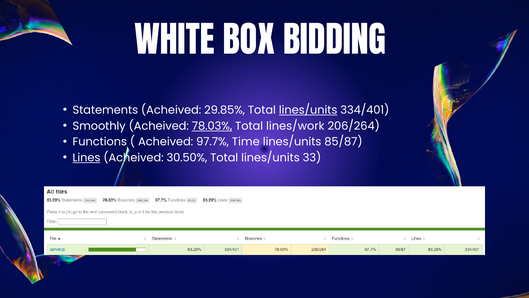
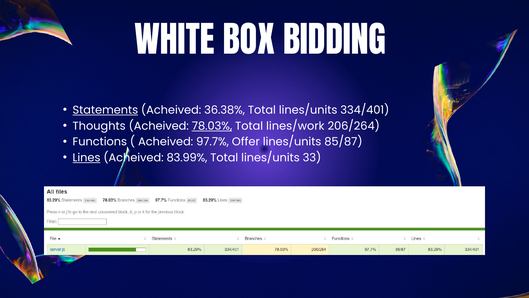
Statements underline: none -> present (105, 110)
29.85%: 29.85% -> 36.38% (225, 110)
lines/units underline: present -> none (308, 110)
Smoothly: Smoothly -> Thoughts (99, 126)
Time: Time -> Offer (246, 142)
30.50%: 30.50% -> 83.99% (187, 158)
